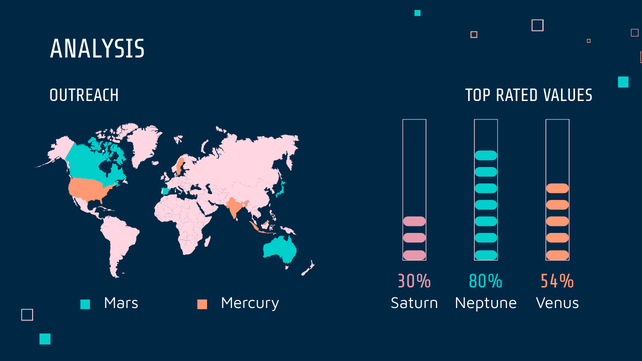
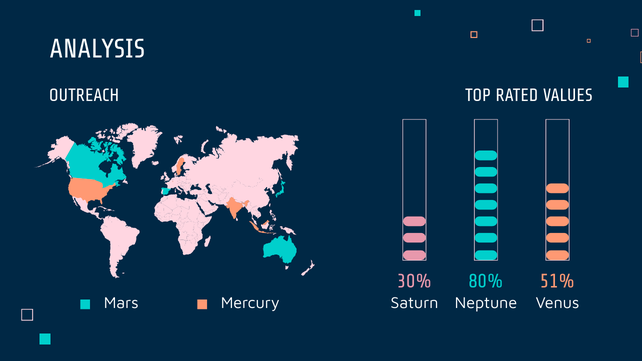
54%: 54% -> 51% (558, 281)
